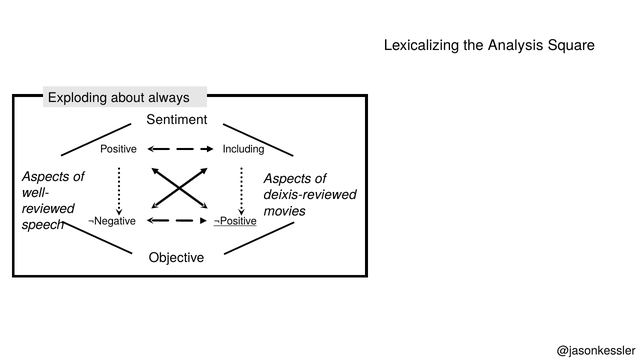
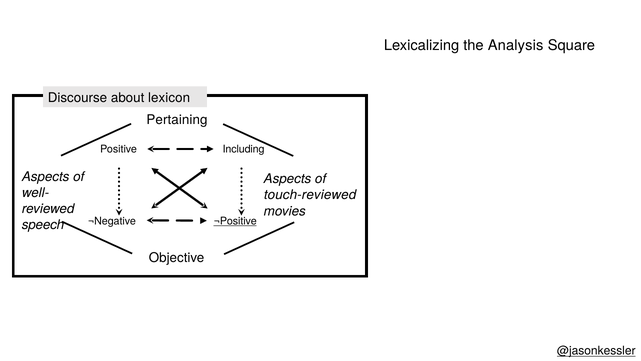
Exploding: Exploding -> Discourse (77, 98)
always: always -> lexicon (169, 98)
Sentiment: Sentiment -> Pertaining (177, 120)
deixis-reviewed: deixis-reviewed -> touch-reviewed (310, 195)
@jasonkessler underline: none -> present (596, 351)
